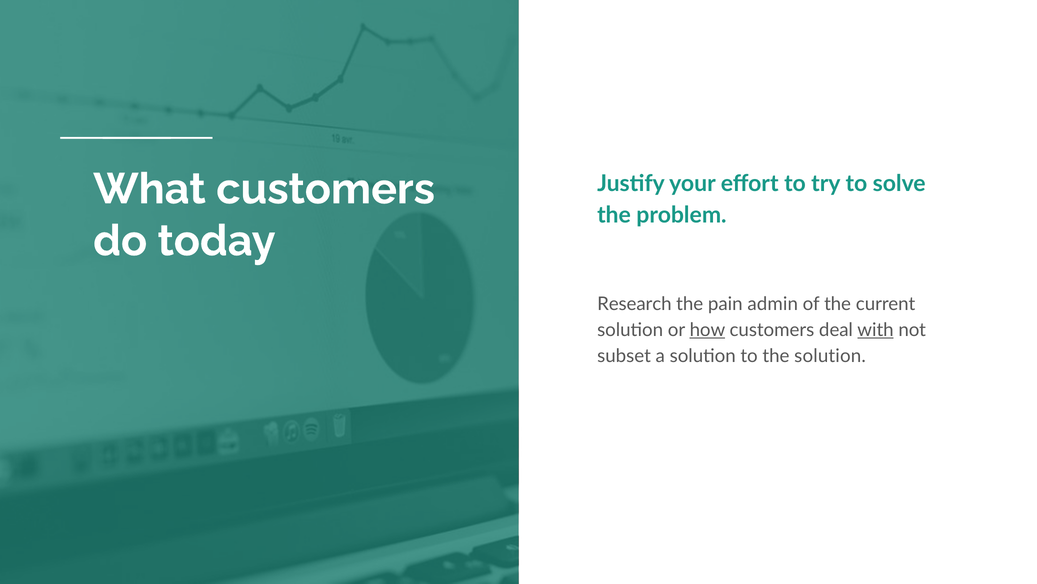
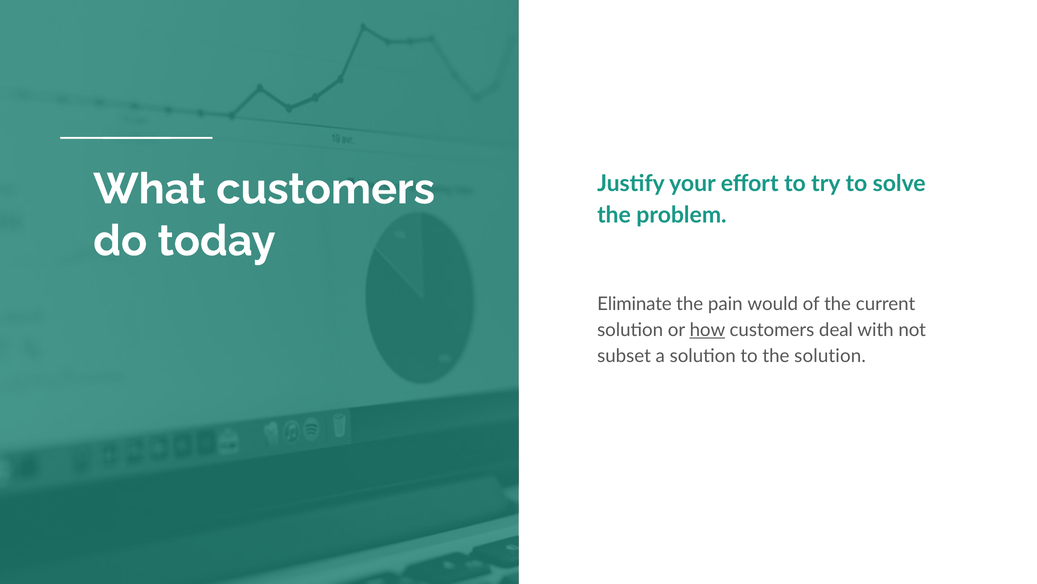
Research: Research -> Eliminate (634, 304)
admin: admin -> would (773, 304)
with underline: present -> none (875, 330)
